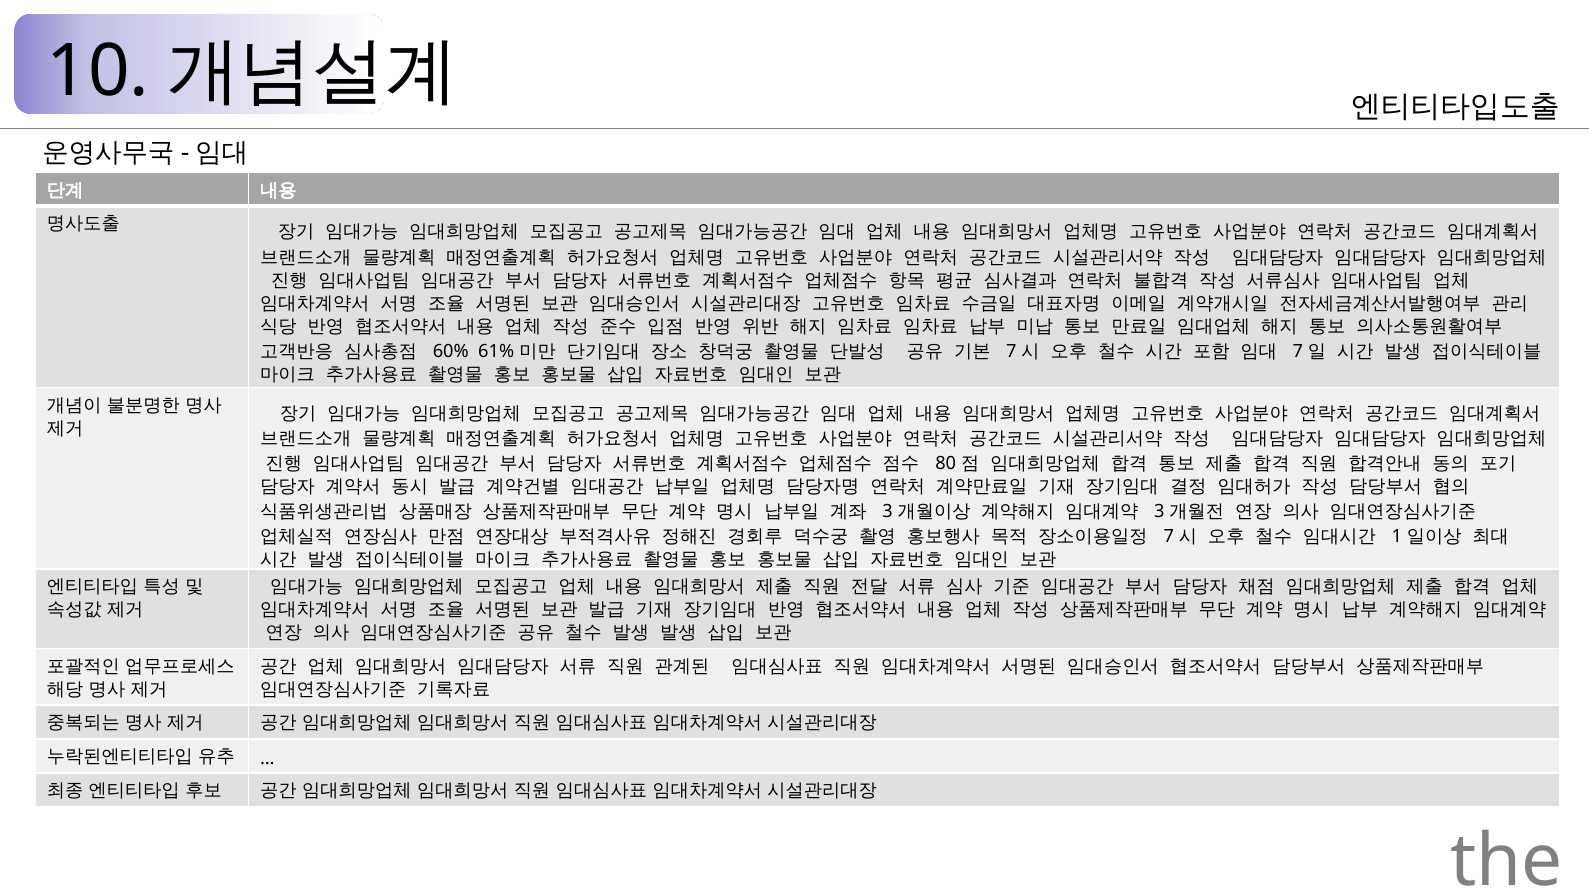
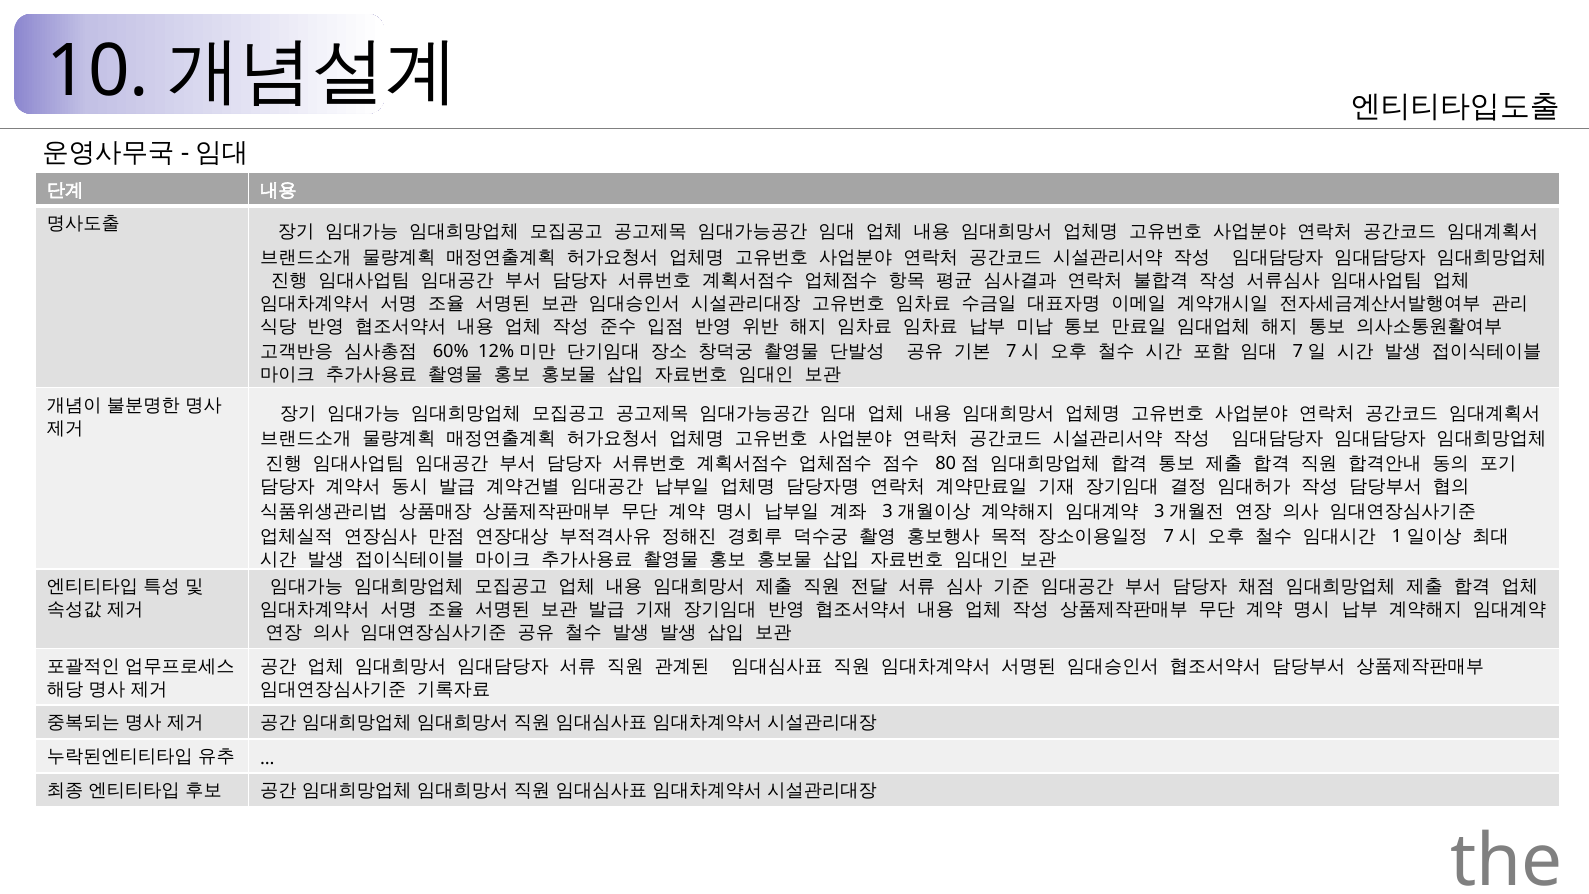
61%: 61% -> 12% (496, 351)
